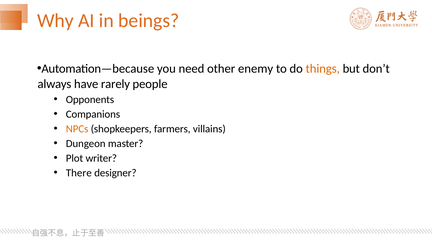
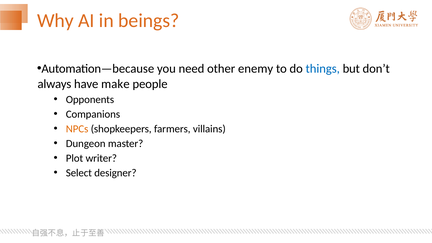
things colour: orange -> blue (323, 69)
rarely: rarely -> make (115, 84)
There: There -> Select (79, 173)
